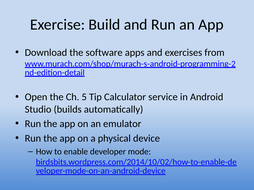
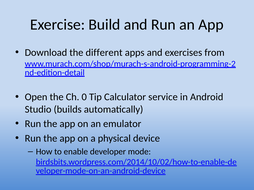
software: software -> different (104, 53)
5: 5 -> 0 (84, 97)
